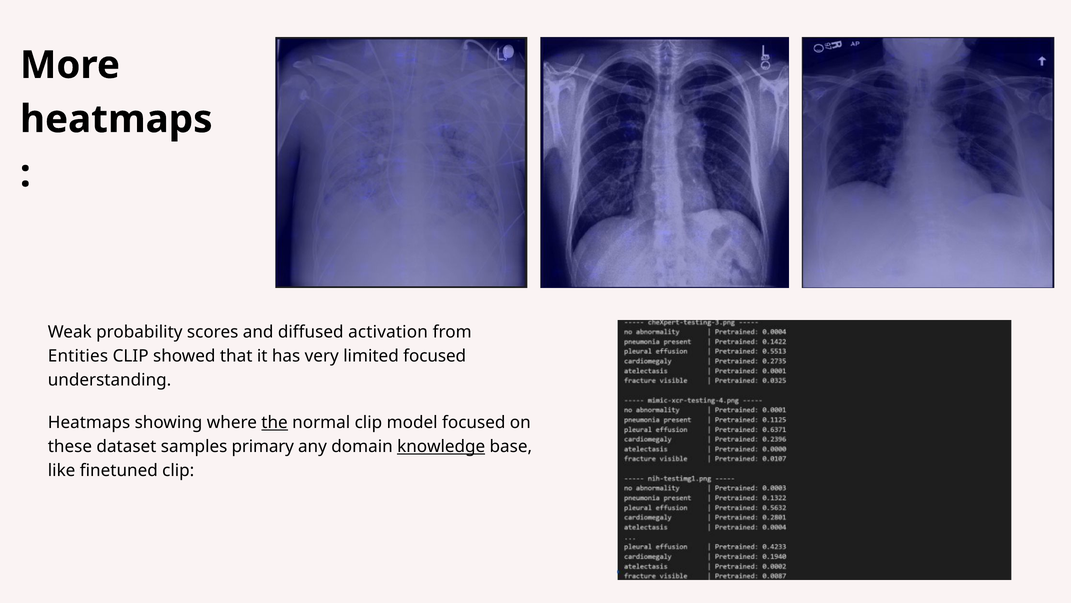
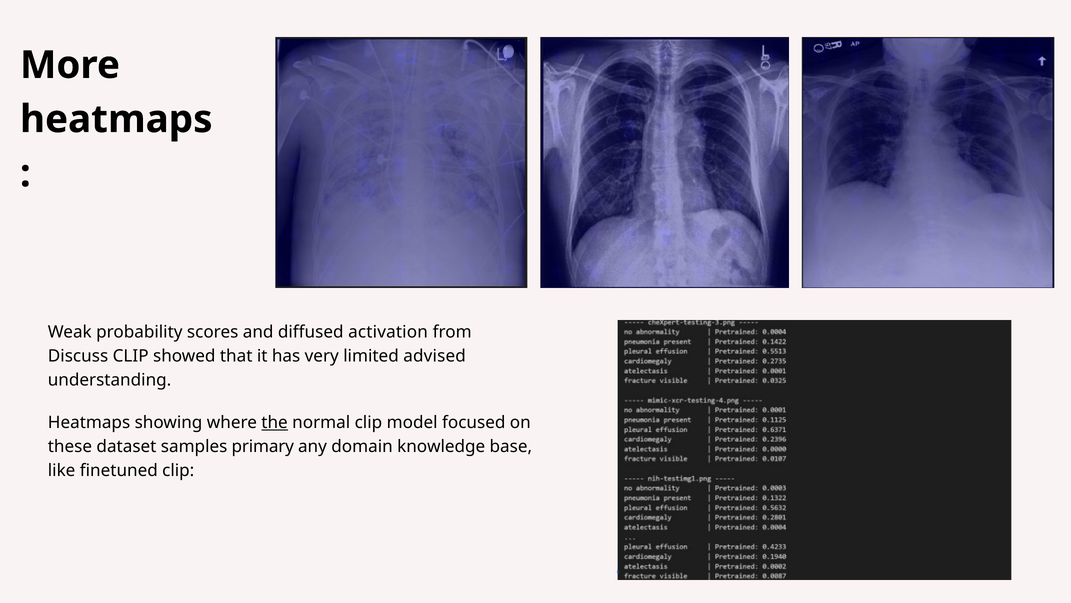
Entities: Entities -> Discuss (78, 356)
limited focused: focused -> advised (435, 356)
knowledge underline: present -> none (441, 446)
